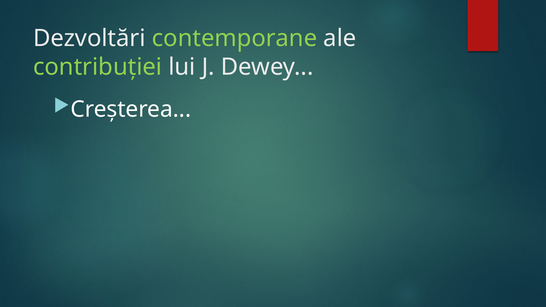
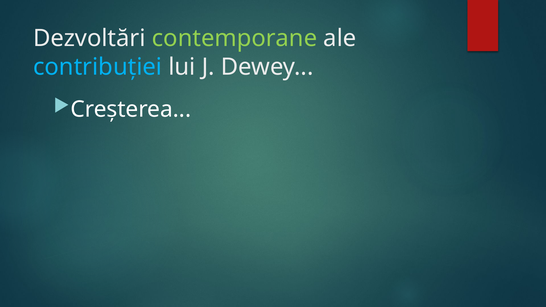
contribuției colour: light green -> light blue (98, 67)
